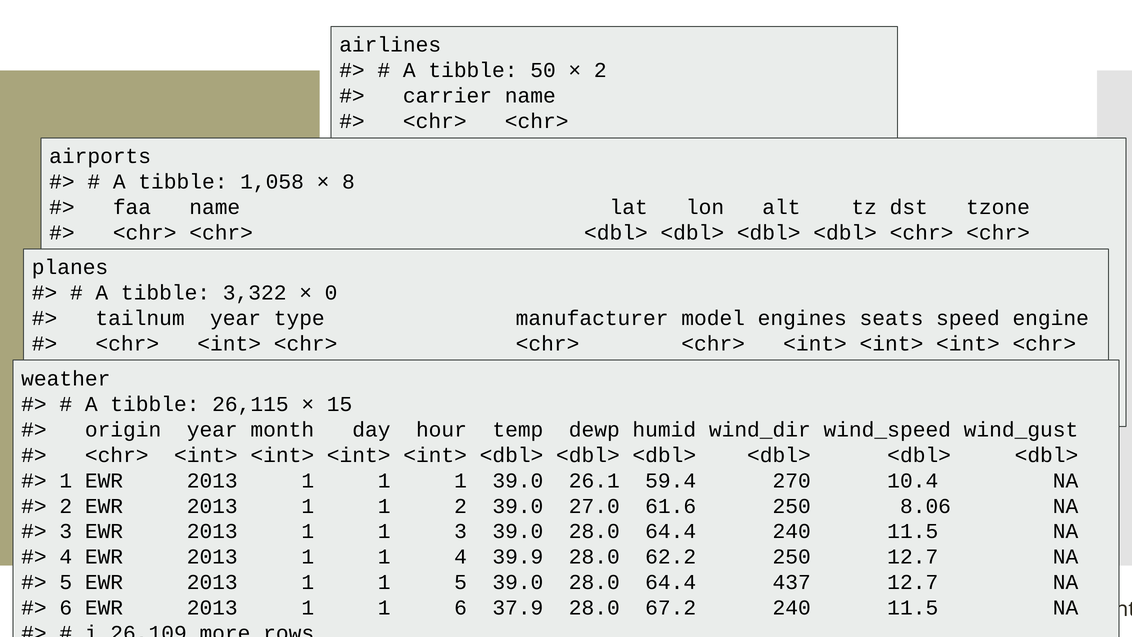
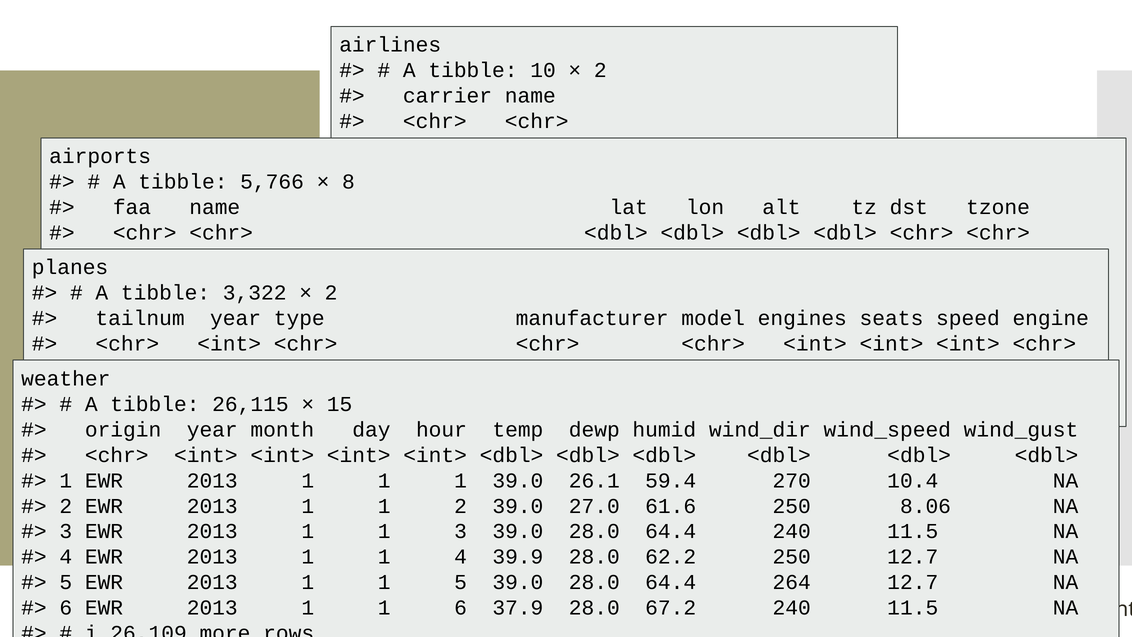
tibble 50: 50 -> 10 (543, 70)
1,058: 1,058 -> 5,766 (272, 182)
0: 0 -> 2 (331, 293)
64.4 437: 437 -> 264 (792, 582)
